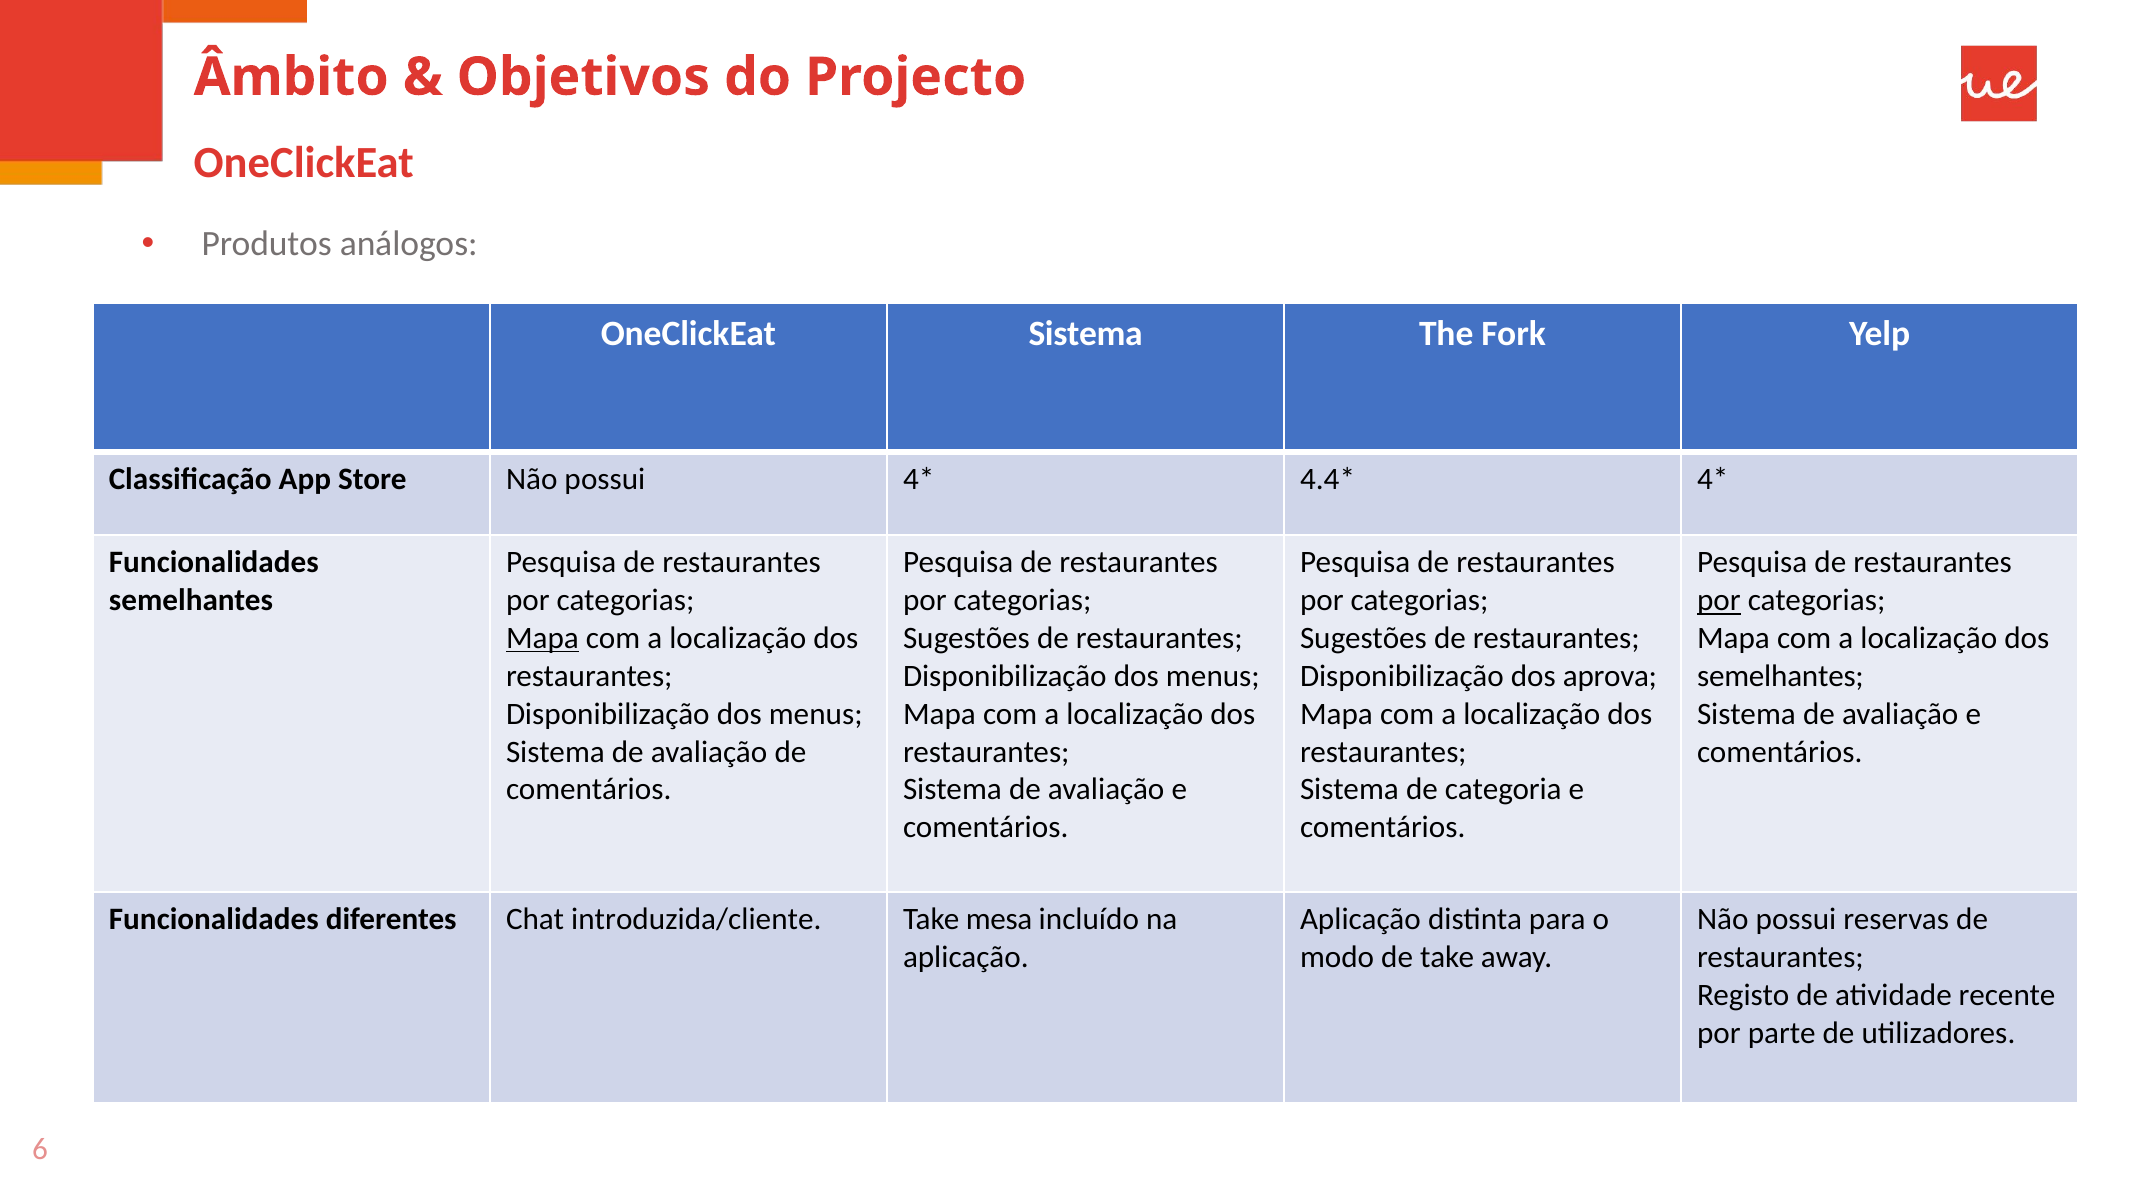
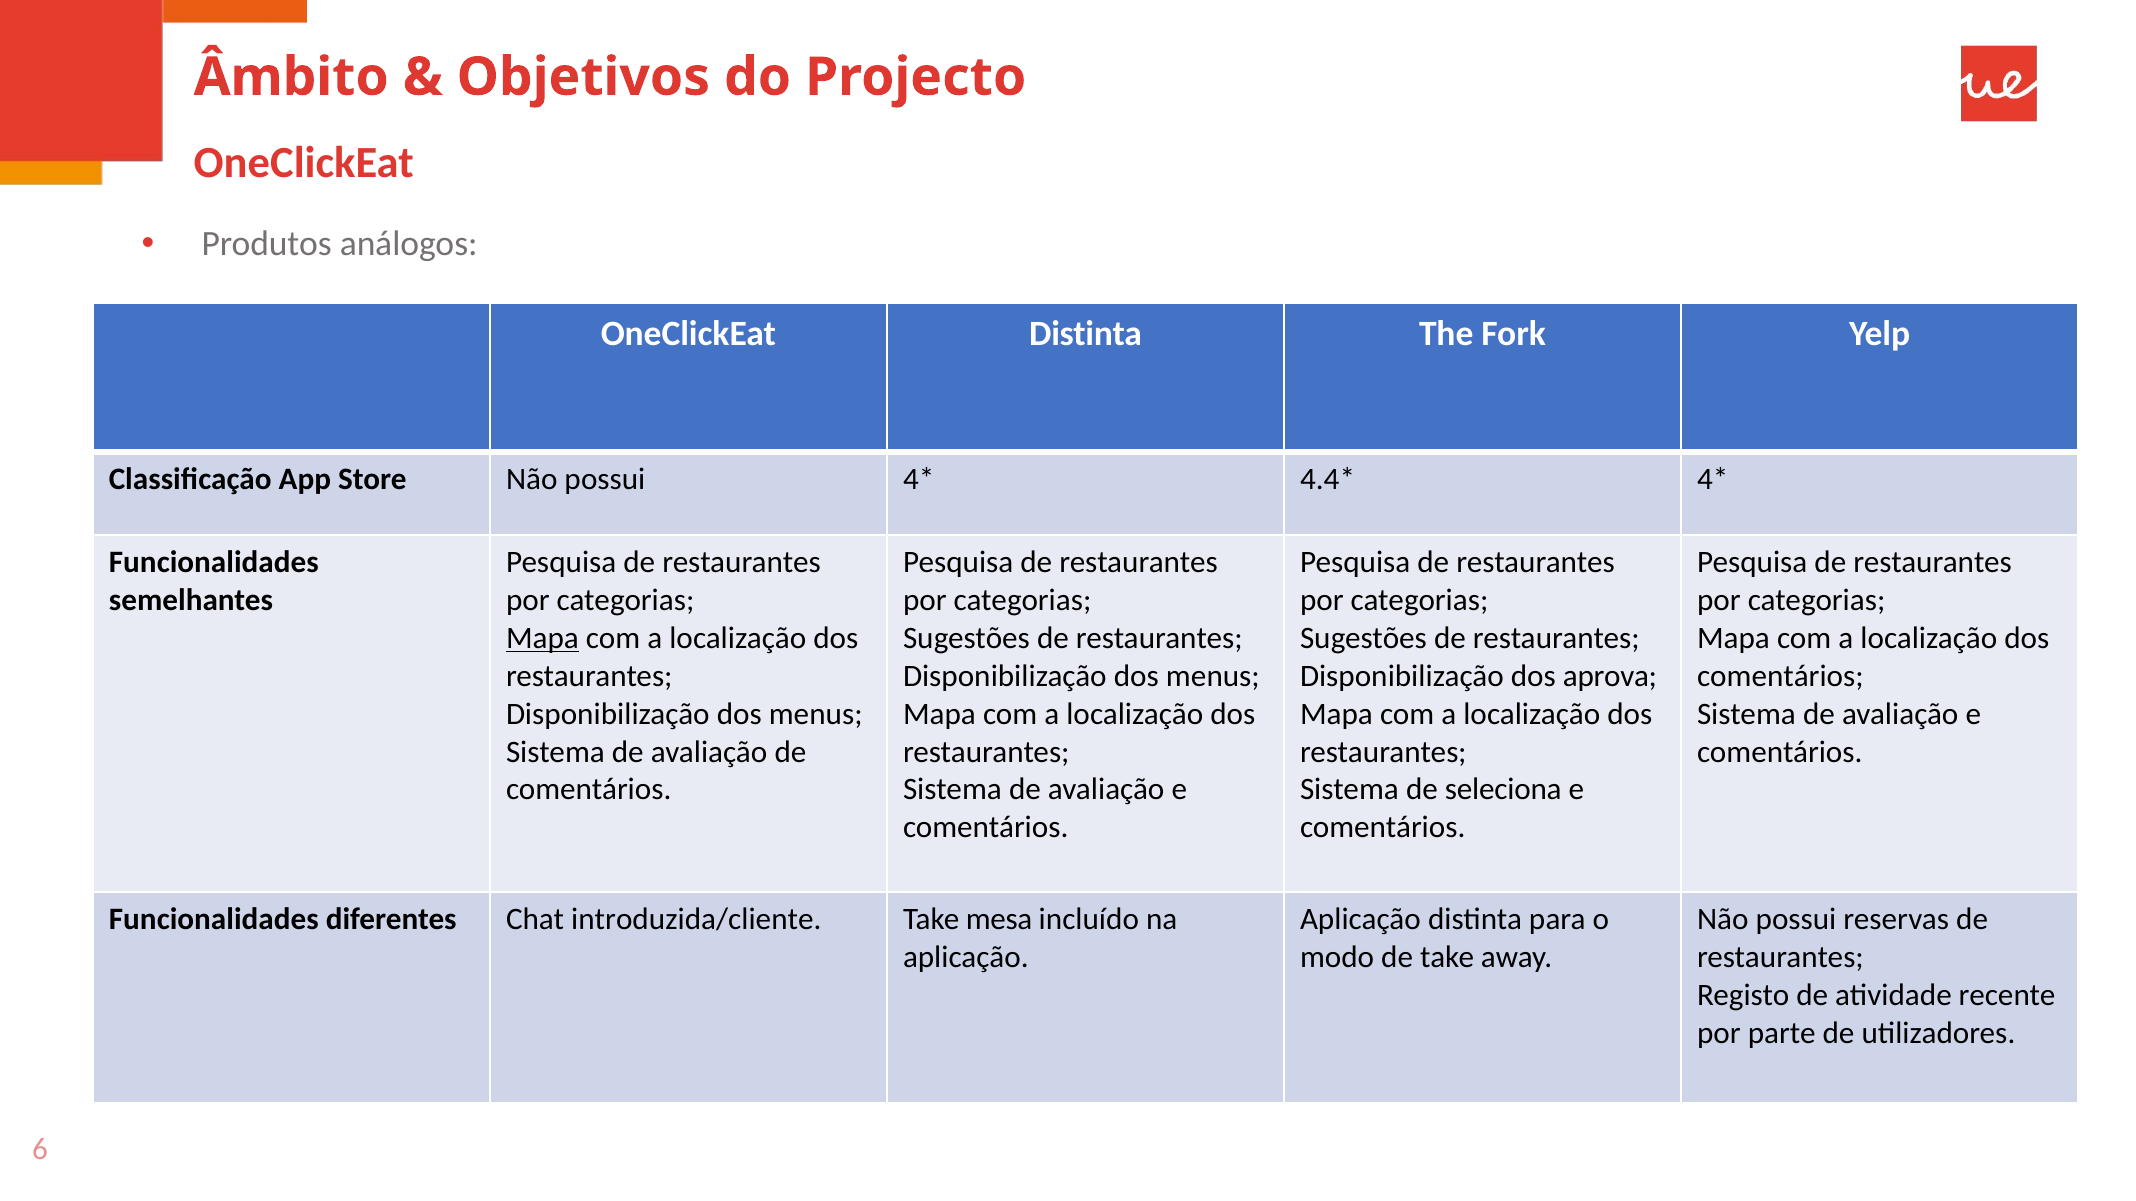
OneClickEat Sistema: Sistema -> Distinta (1086, 334)
por underline: present -> none (1719, 600)
semelhantes: semelhantes -> comentários (1780, 676)
categoria: categoria -> seleciona (1503, 790)
